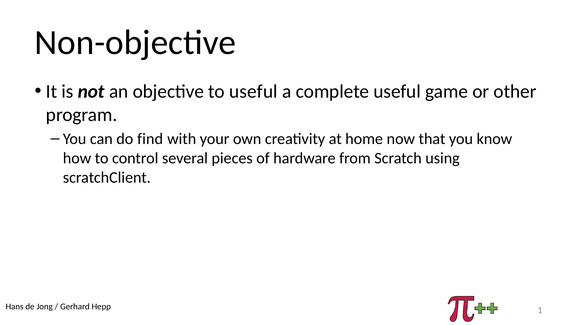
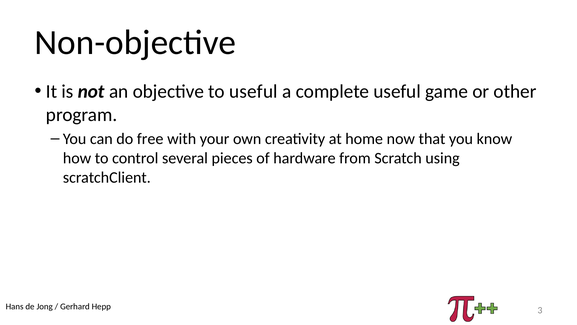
find: find -> free (150, 139)
1: 1 -> 3 (540, 310)
